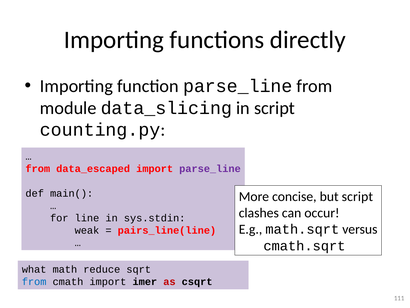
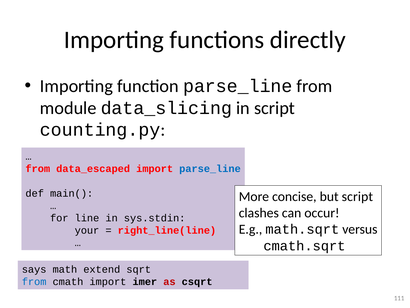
parse_line colour: purple -> blue (210, 168)
weak: weak -> your (87, 230)
pairs_line(line: pairs_line(line -> right_line(line (167, 230)
what: what -> says (34, 269)
reduce: reduce -> extend (102, 269)
